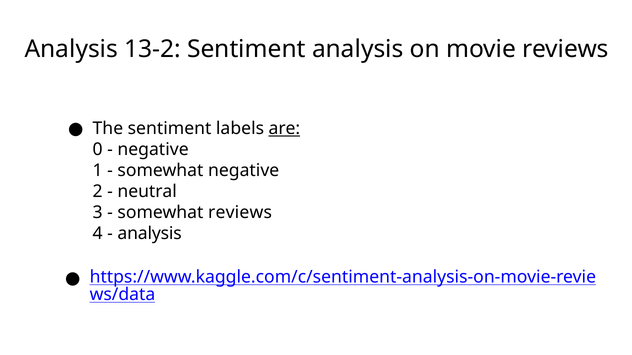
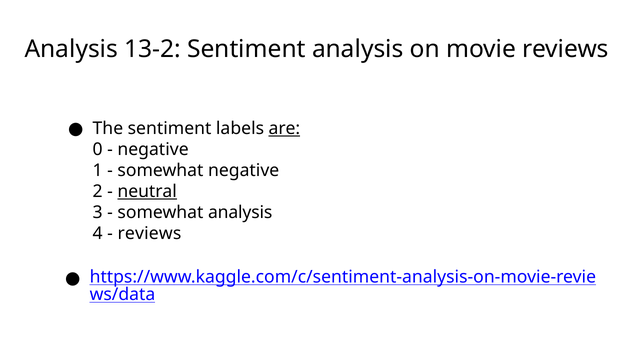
neutral underline: none -> present (147, 192)
somewhat reviews: reviews -> analysis (240, 213)
analysis: analysis -> reviews (149, 234)
